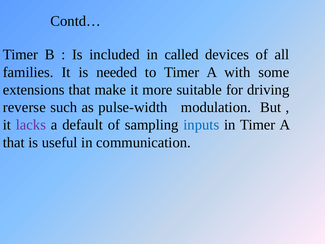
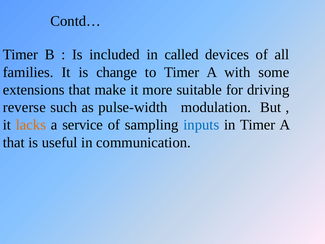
needed: needed -> change (117, 72)
lacks colour: purple -> orange (31, 125)
default: default -> service (83, 125)
